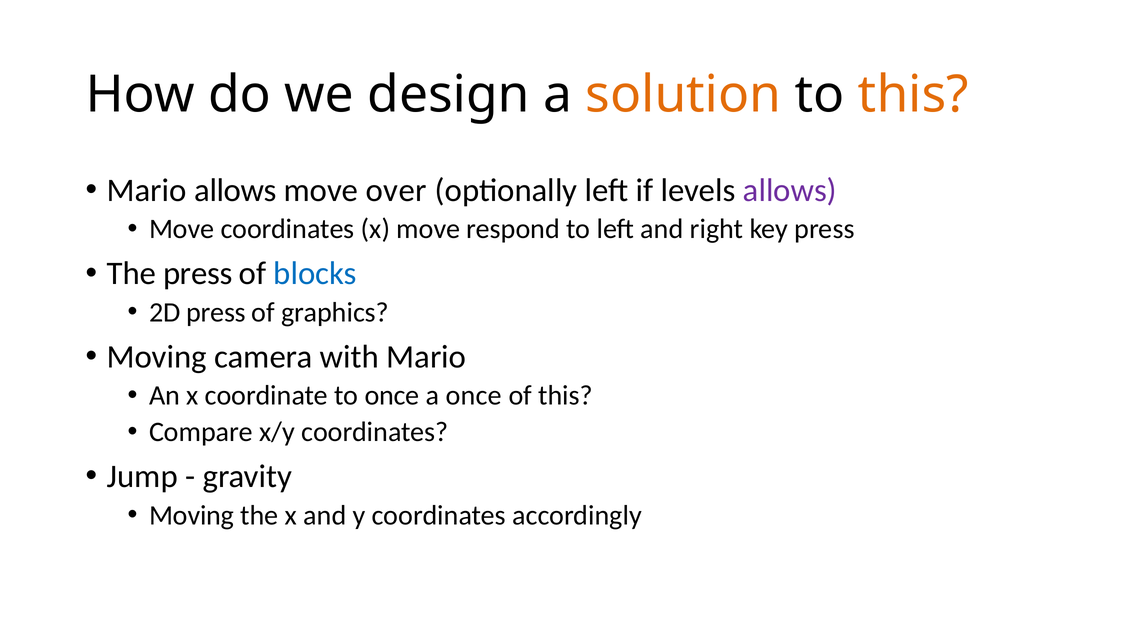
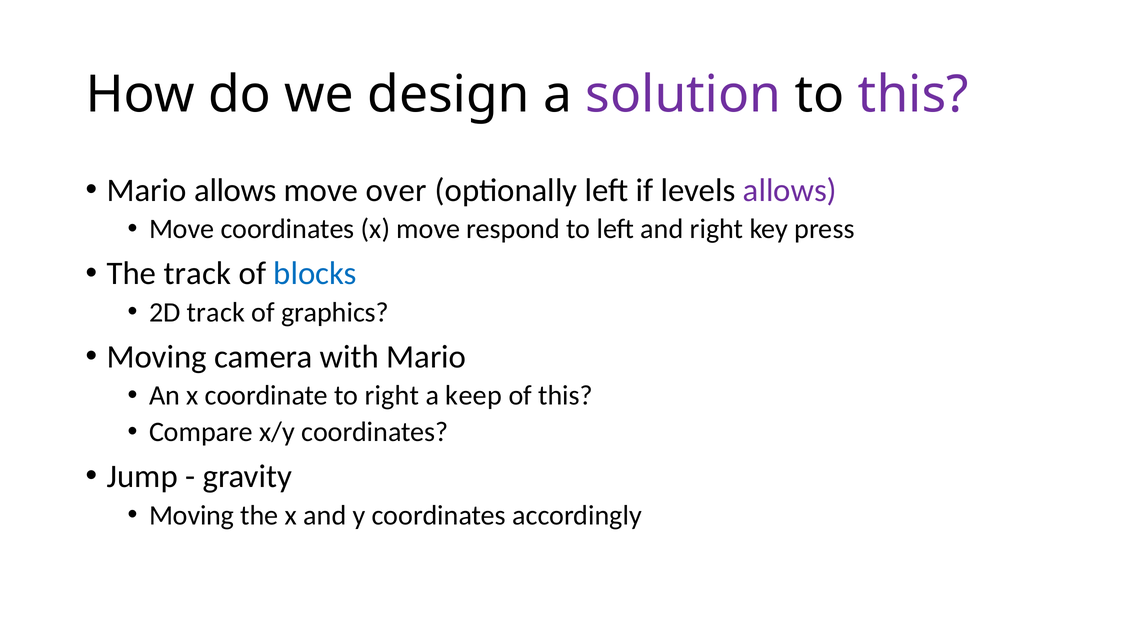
solution colour: orange -> purple (683, 95)
this colour: orange -> purple (913, 95)
The press: press -> track (197, 273)
2D press: press -> track (216, 312)
to once: once -> right (392, 396)
a once: once -> keep (474, 396)
